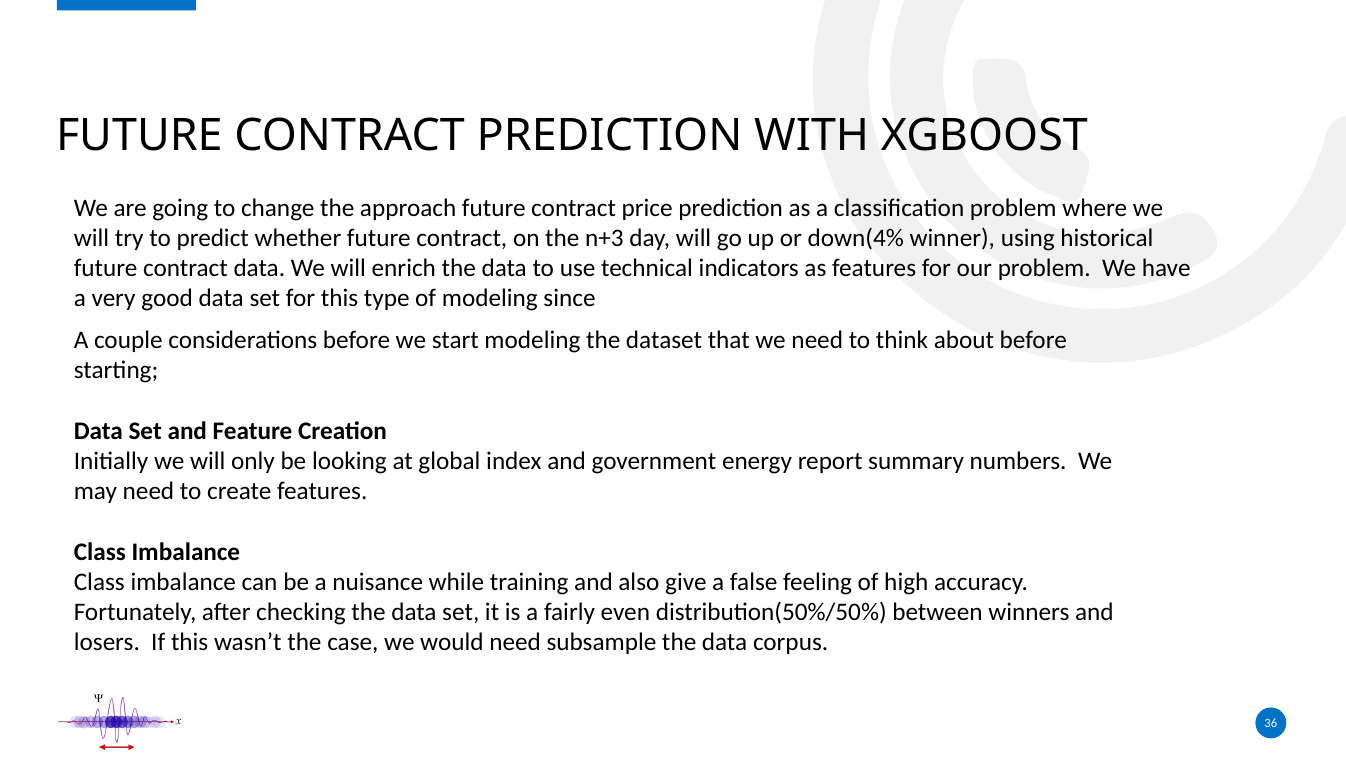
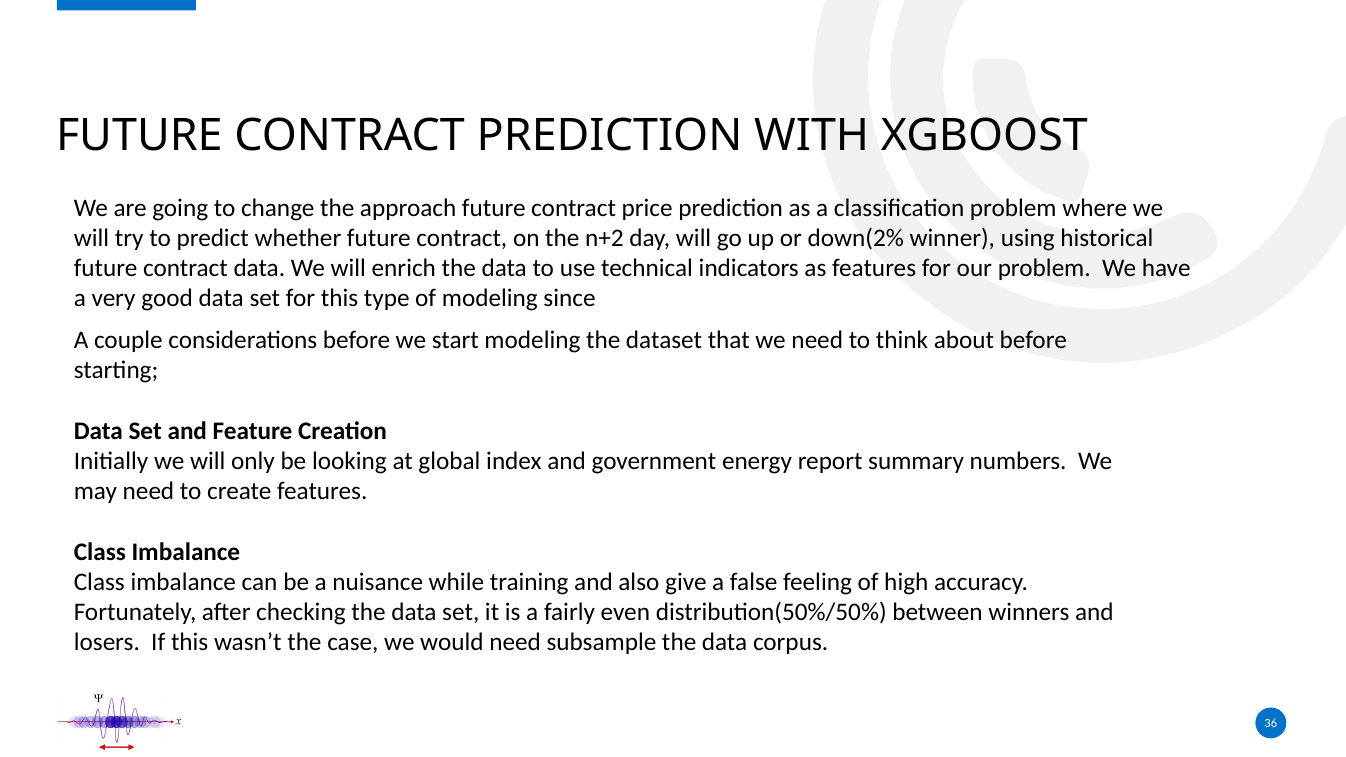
n+3: n+3 -> n+2 (604, 238)
down(4%: down(4% -> down(2% (856, 238)
